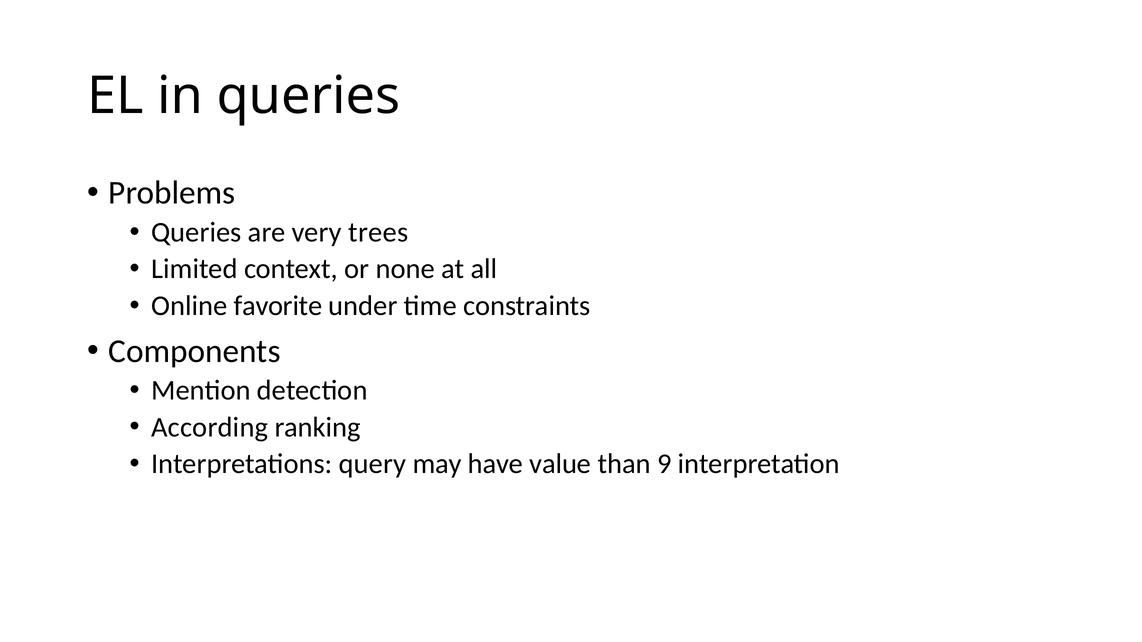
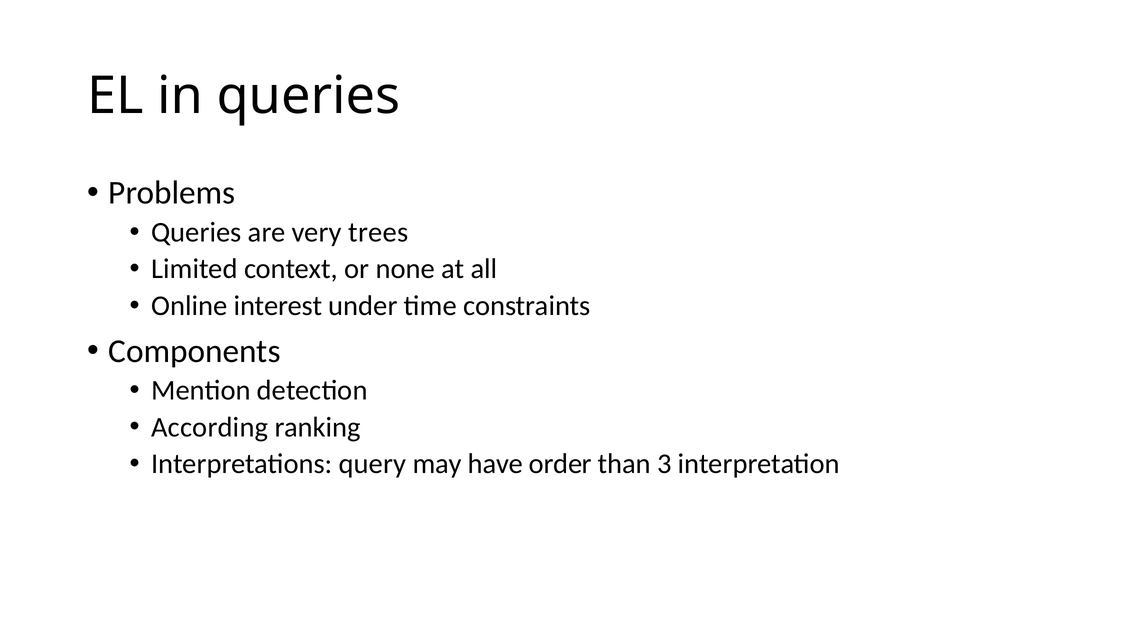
favorite: favorite -> interest (278, 306)
value: value -> order (560, 464)
9: 9 -> 3 (664, 464)
